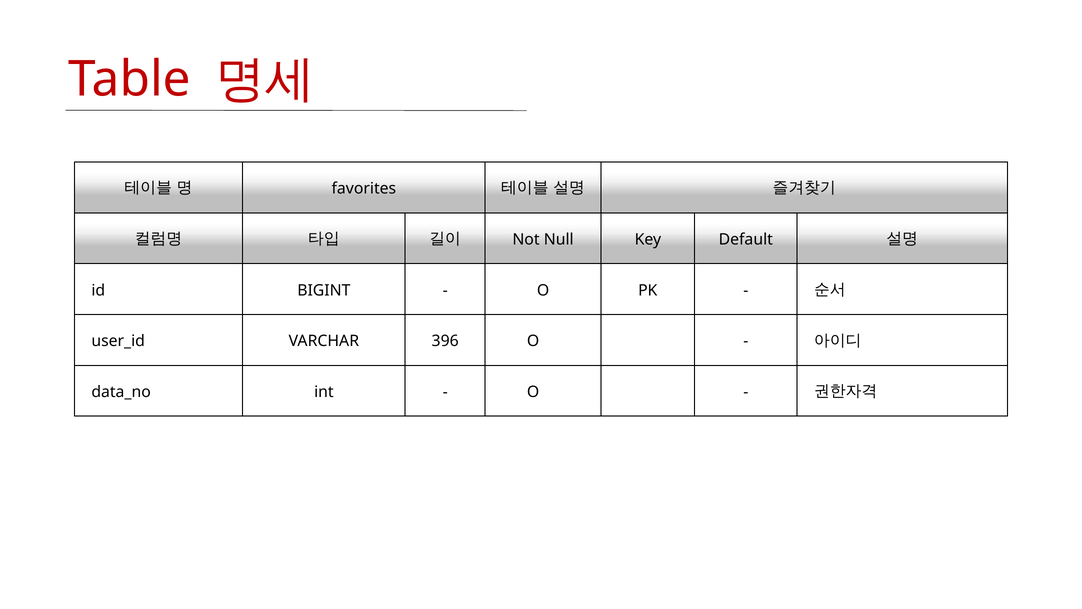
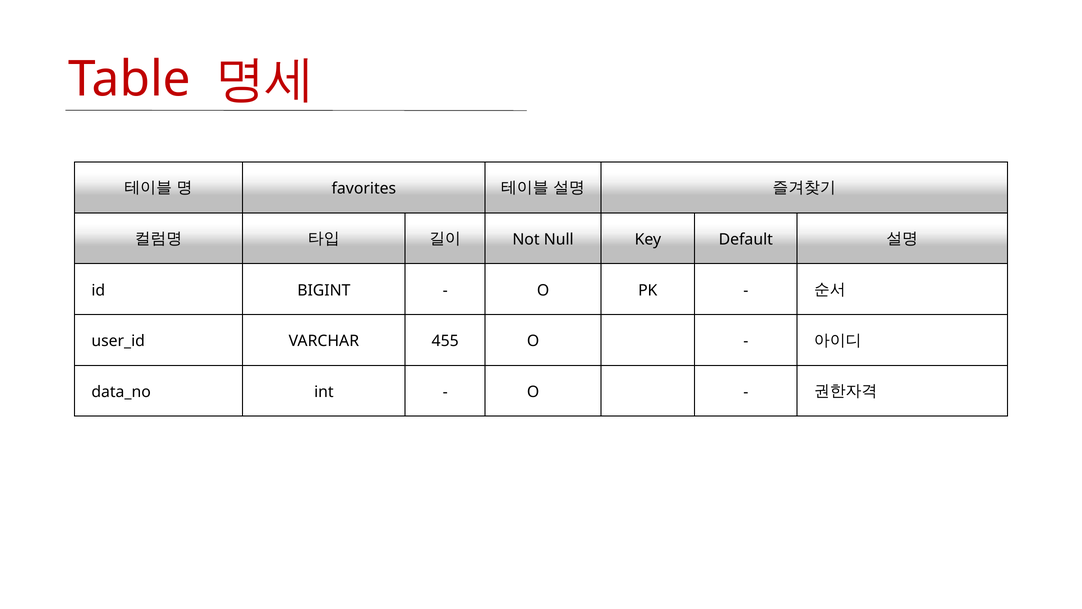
396: 396 -> 455 (445, 341)
